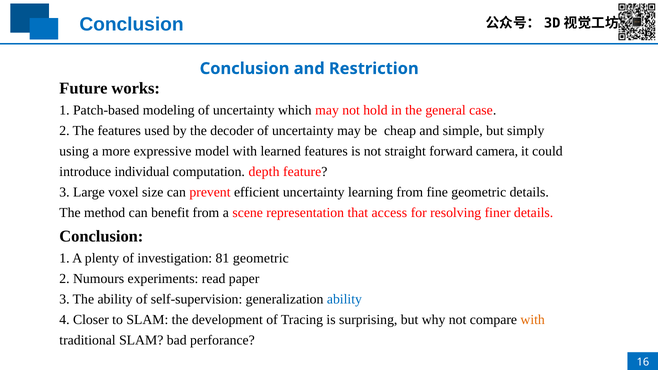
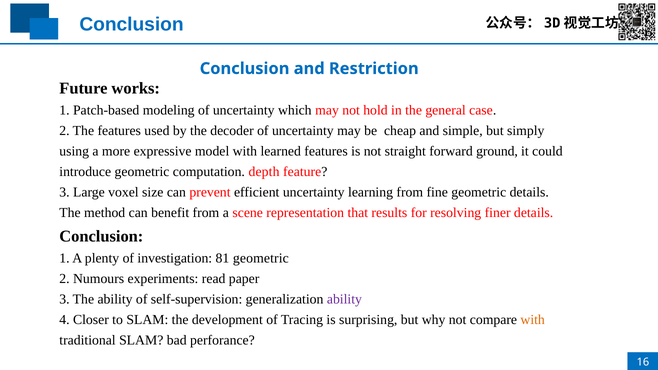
camera: camera -> ground (497, 151)
introduce individual: individual -> geometric (142, 172)
access: access -> results (389, 213)
ability colour: blue -> purple (344, 299)
